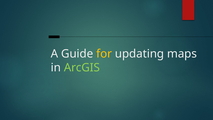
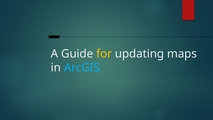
ArcGIS colour: light green -> light blue (82, 67)
